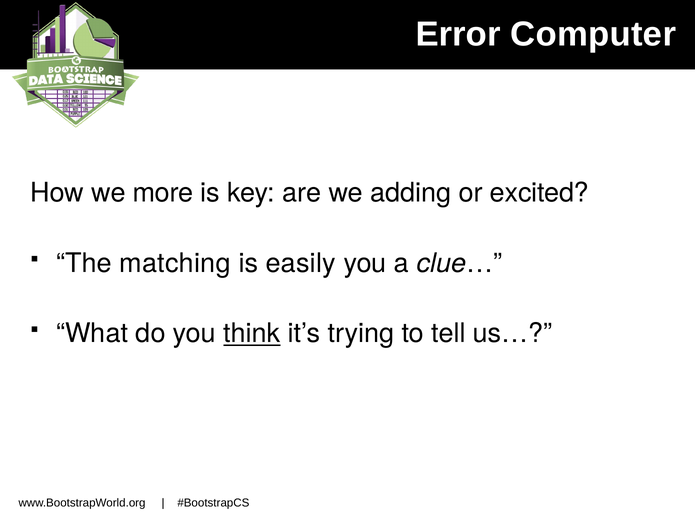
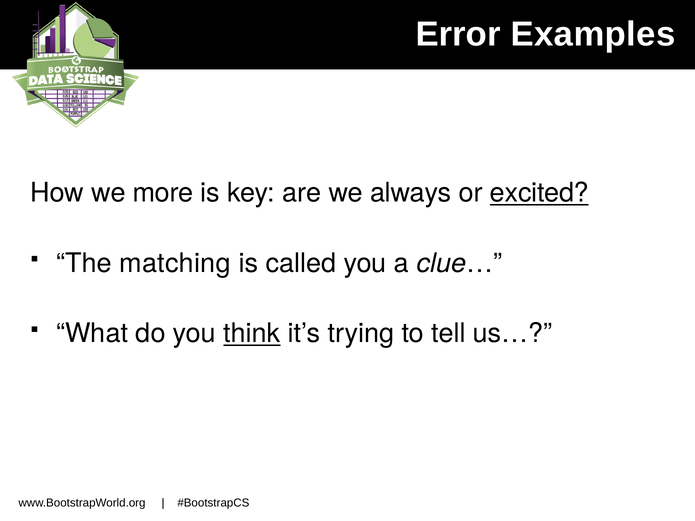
Computer: Computer -> Examples (593, 34)
adding: adding -> always (411, 193)
excited underline: none -> present (539, 193)
easily: easily -> called (301, 263)
